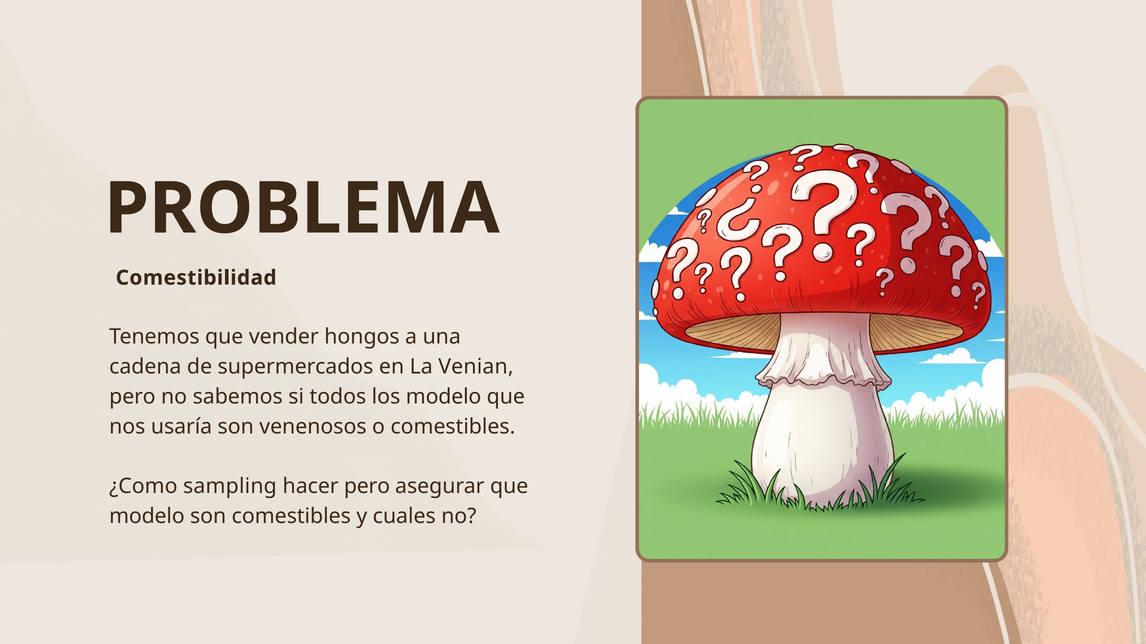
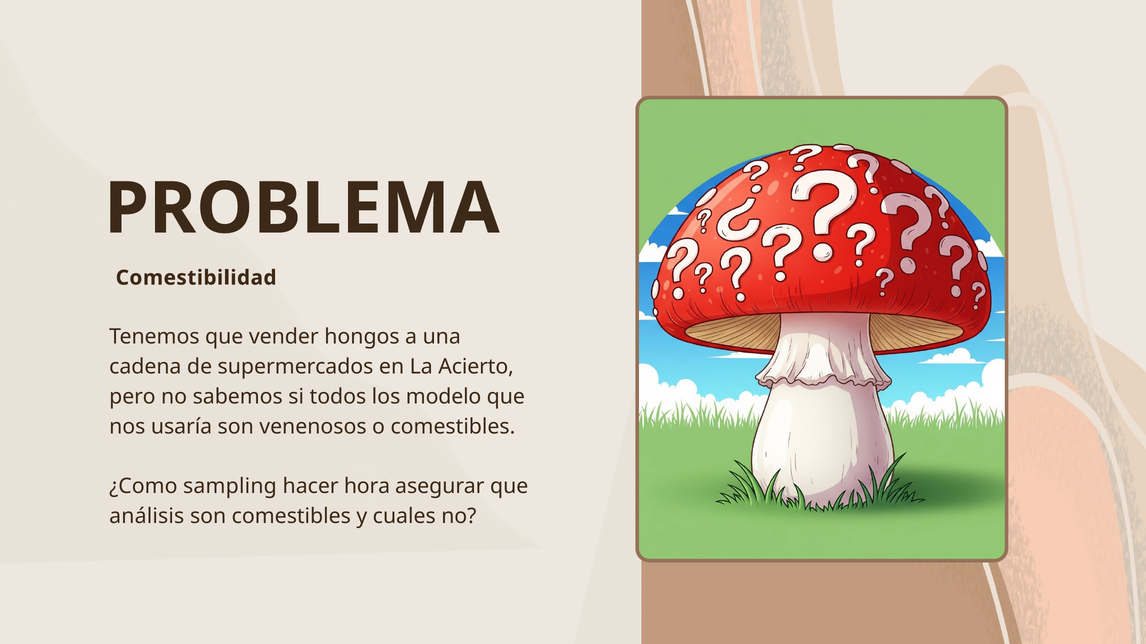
Venian: Venian -> Acierto (476, 367)
hacer pero: pero -> hora (367, 487)
modelo: modelo -> análisis (147, 516)
